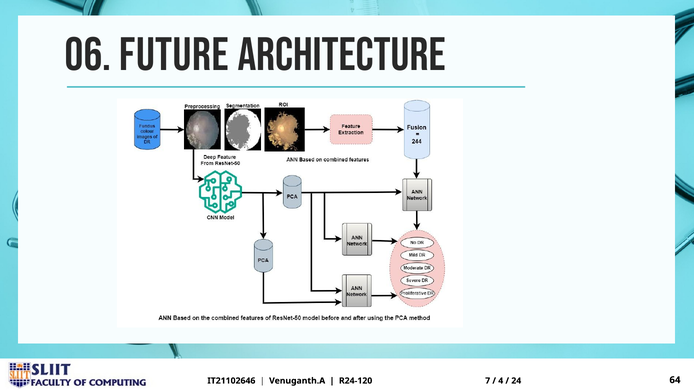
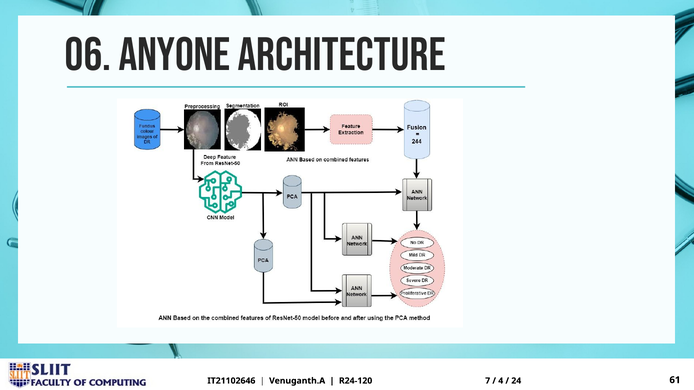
FUTURE: FUTURE -> ANYONE (174, 55)
64: 64 -> 61 (675, 380)
